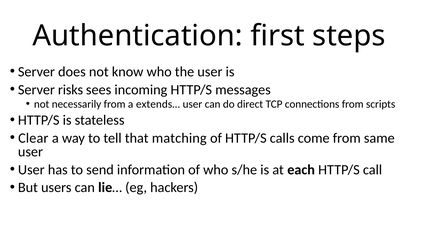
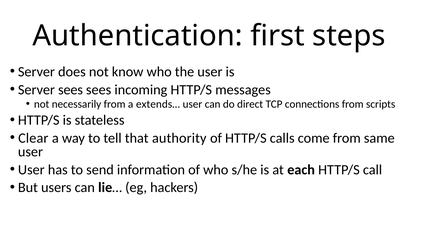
Server risks: risks -> sees (71, 90)
matching: matching -> authority (179, 138)
